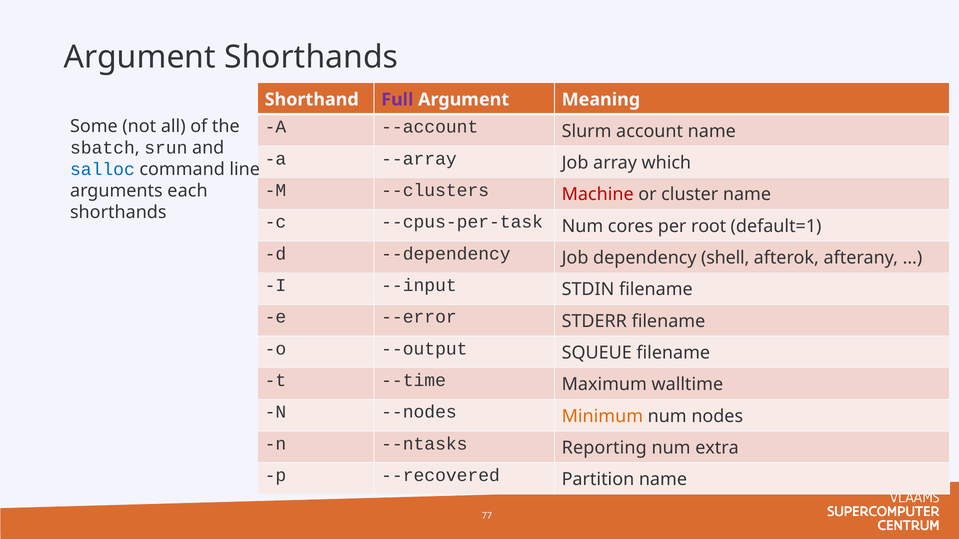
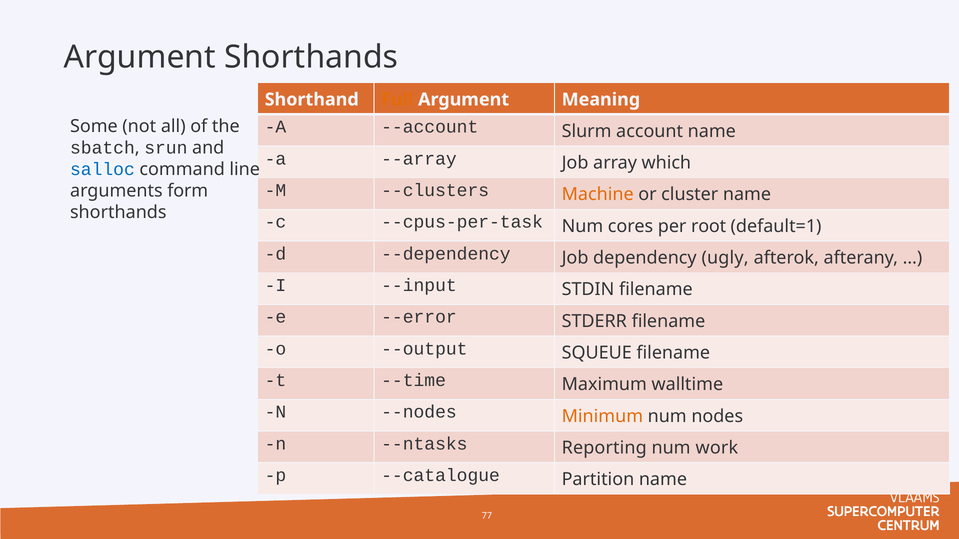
Full colour: purple -> orange (397, 100)
Machine colour: red -> orange (598, 195)
each: each -> form (188, 191)
shell: shell -> ugly (725, 258)
extra: extra -> work (717, 448)
--recovered: --recovered -> --catalogue (441, 476)
